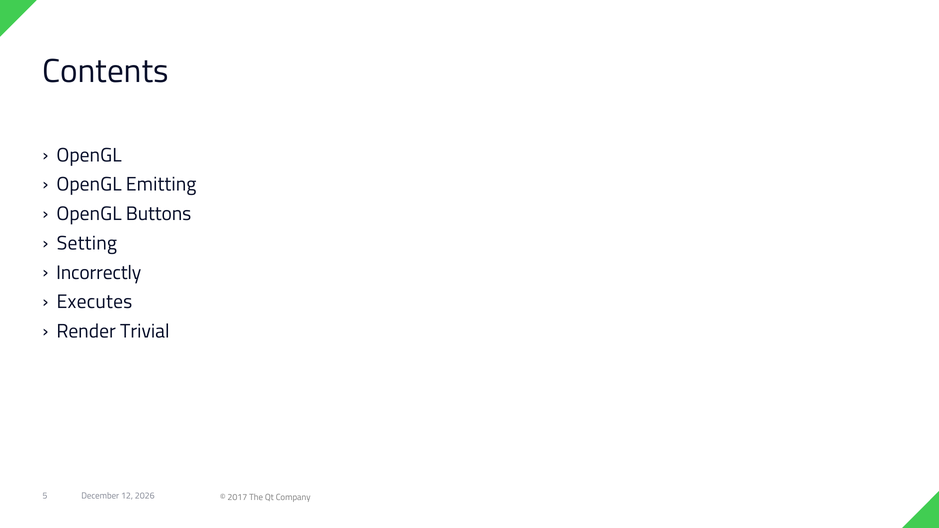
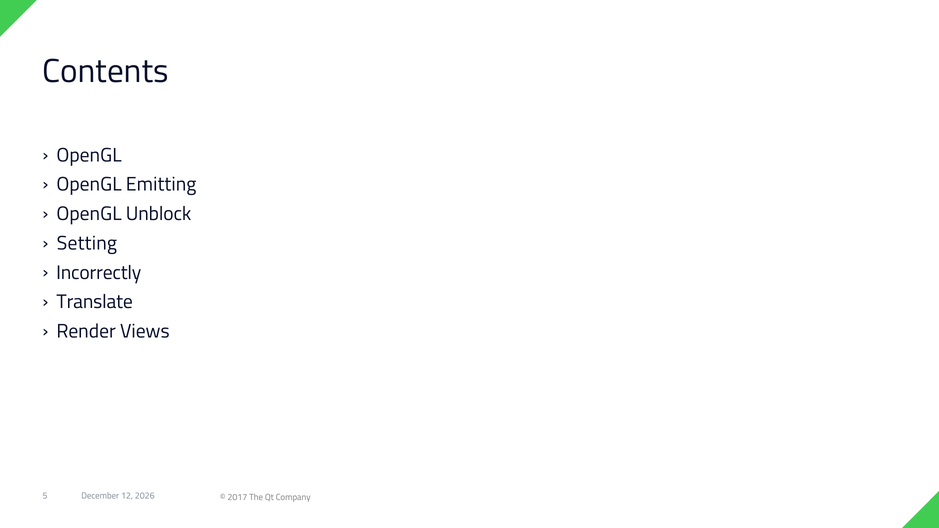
Buttons: Buttons -> Unblock (159, 214)
Executes: Executes -> Translate (95, 302)
Trivial: Trivial -> Views (145, 331)
